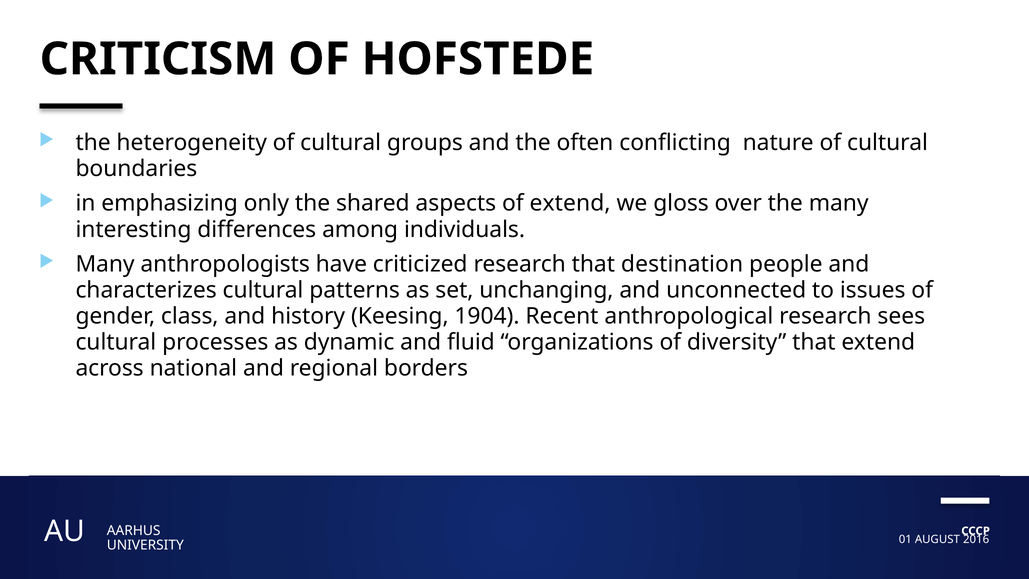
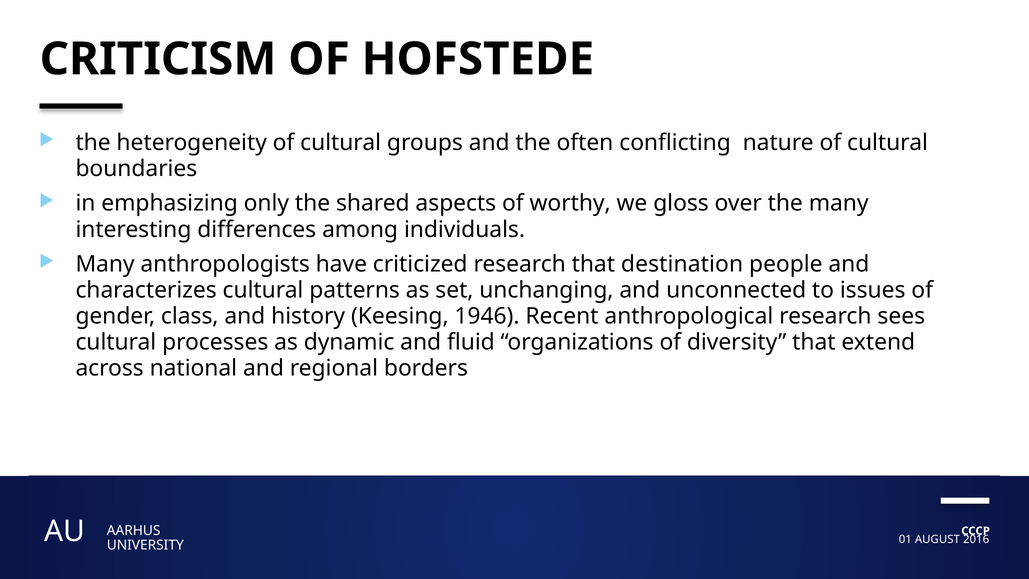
of extend: extend -> worthy (570, 203)
1904: 1904 -> 1946 (487, 316)
